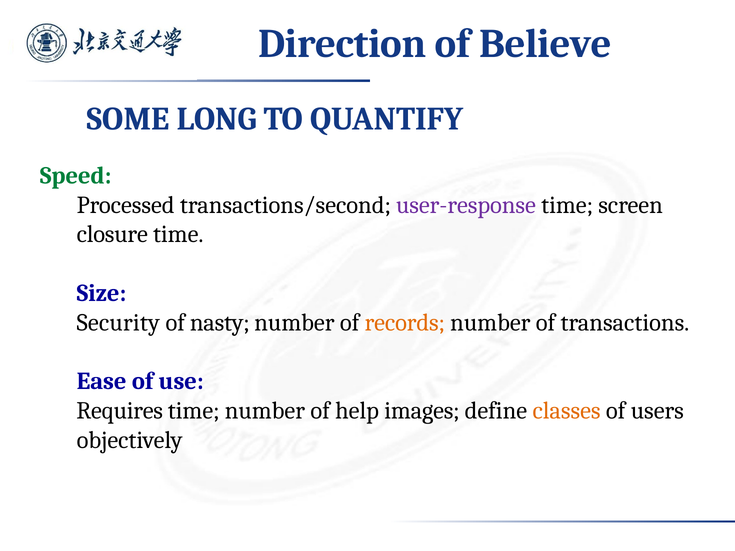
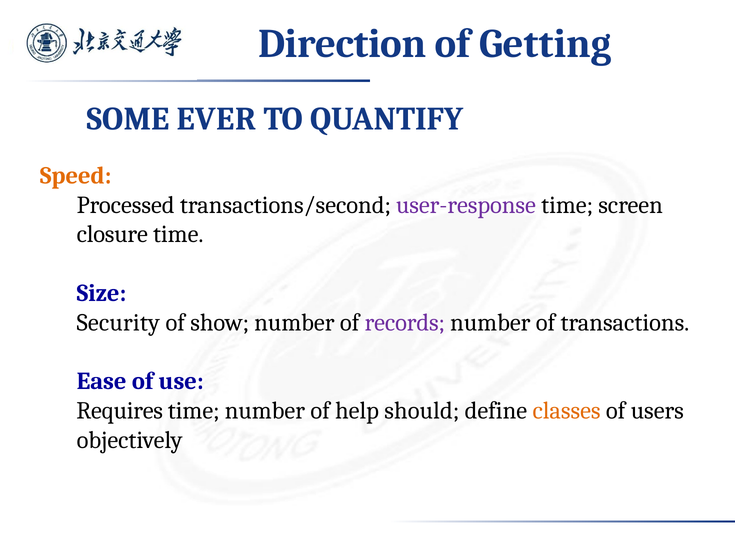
Believe: Believe -> Getting (545, 44)
LONG: LONG -> EVER (216, 119)
Speed colour: green -> orange (76, 176)
nasty: nasty -> show (220, 323)
records colour: orange -> purple (405, 323)
images: images -> should (422, 411)
